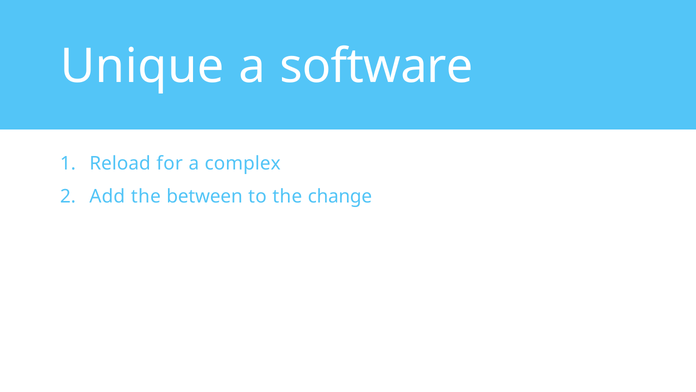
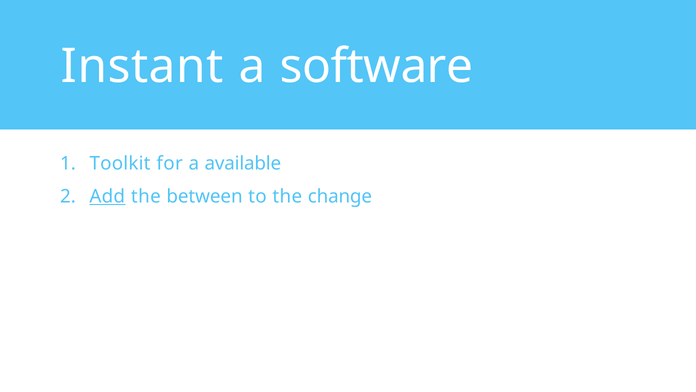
Unique: Unique -> Instant (142, 66)
Reload: Reload -> Toolkit (120, 163)
complex: complex -> available (243, 163)
Add underline: none -> present (107, 196)
